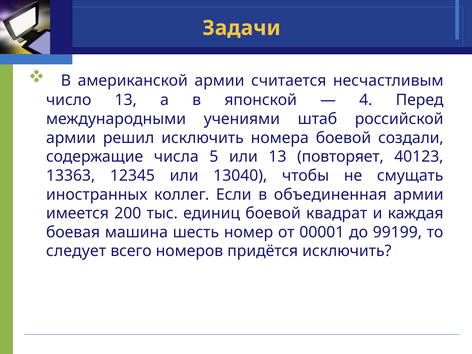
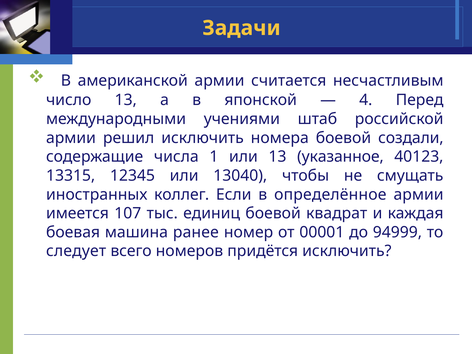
5: 5 -> 1 (214, 157)
повторяет: повторяет -> указанное (340, 157)
13363: 13363 -> 13315 (71, 176)
объединенная: объединенная -> определённое (330, 194)
200: 200 -> 107 (128, 213)
шесть: шесть -> ранее (196, 232)
99199: 99199 -> 94999 (397, 232)
